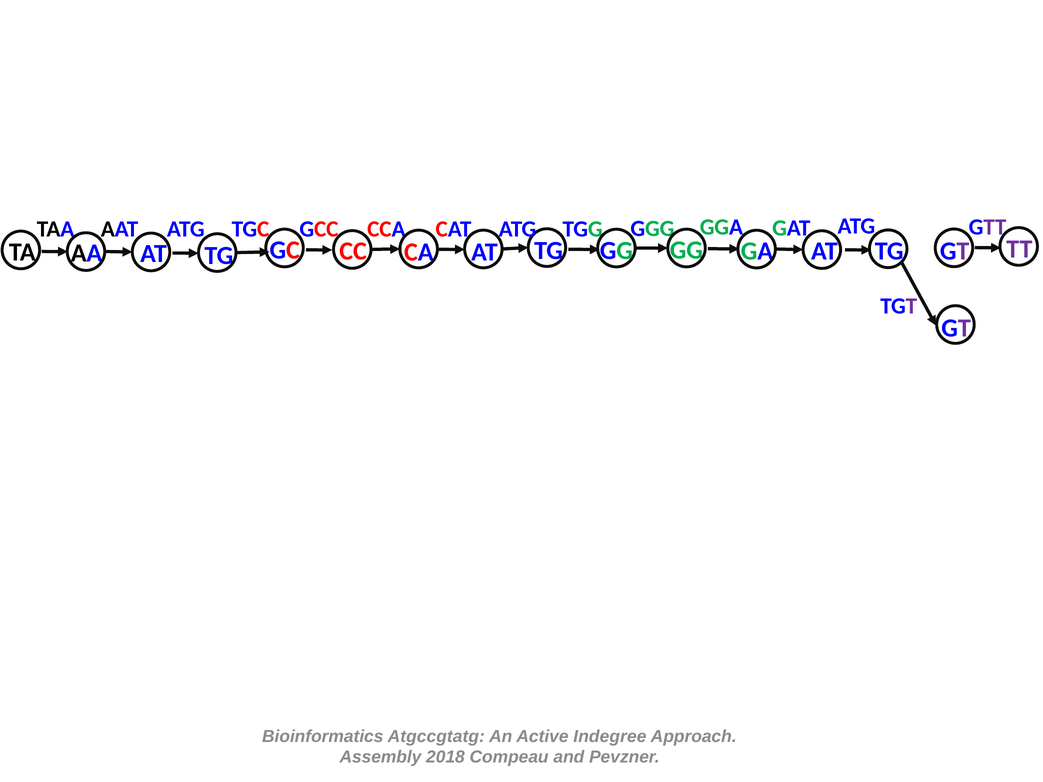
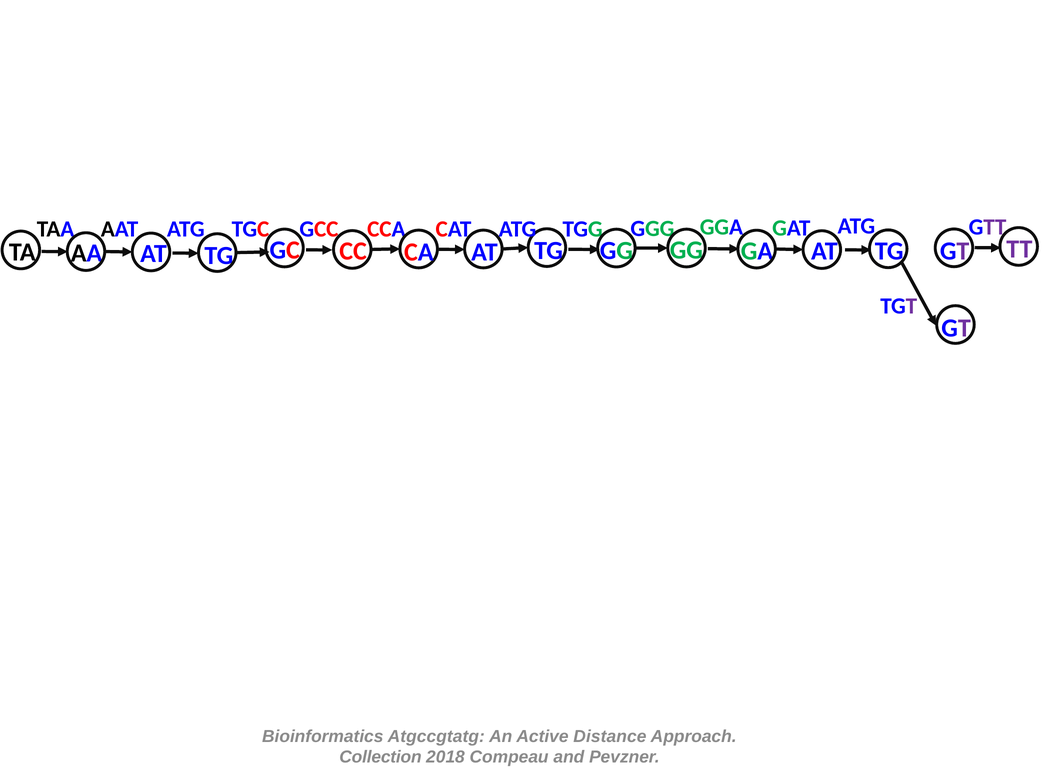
Indegree: Indegree -> Distance (610, 737)
Assembly: Assembly -> Collection (380, 757)
